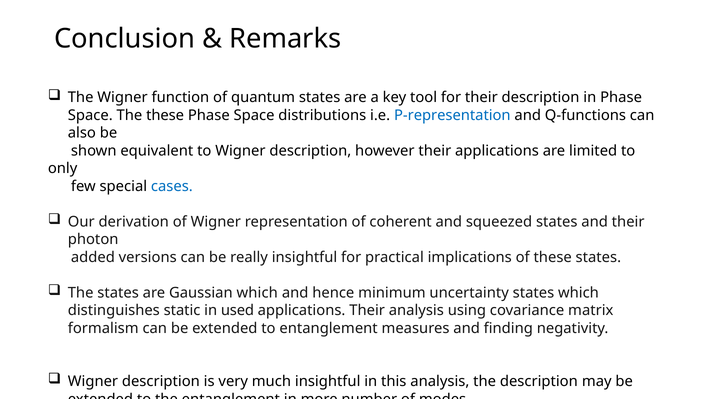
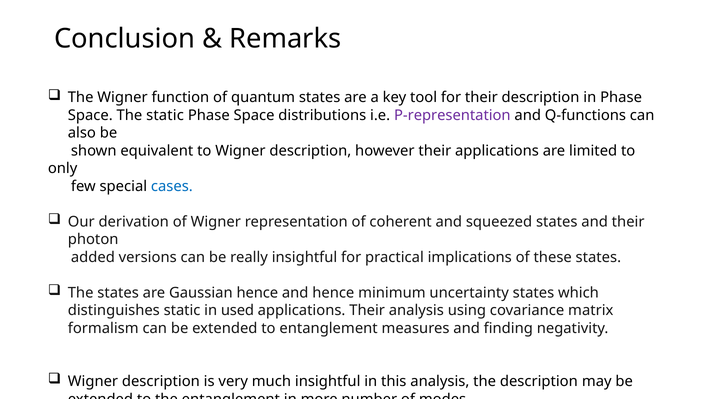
The these: these -> static (165, 115)
P-representation colour: blue -> purple (452, 115)
Gaussian which: which -> hence (257, 293)
